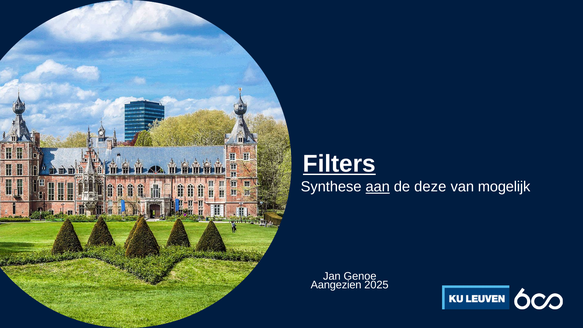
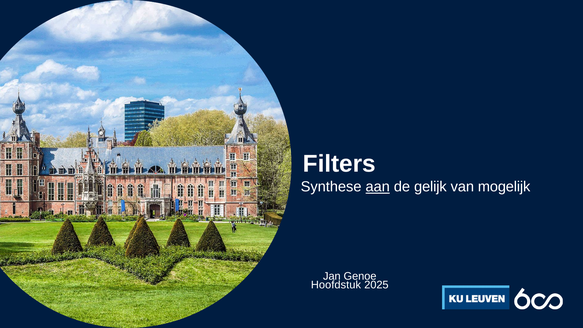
Filters underline: present -> none (339, 164)
deze: deze -> gelijk (430, 187)
Aangezien: Aangezien -> Hoofdstuk (336, 285)
